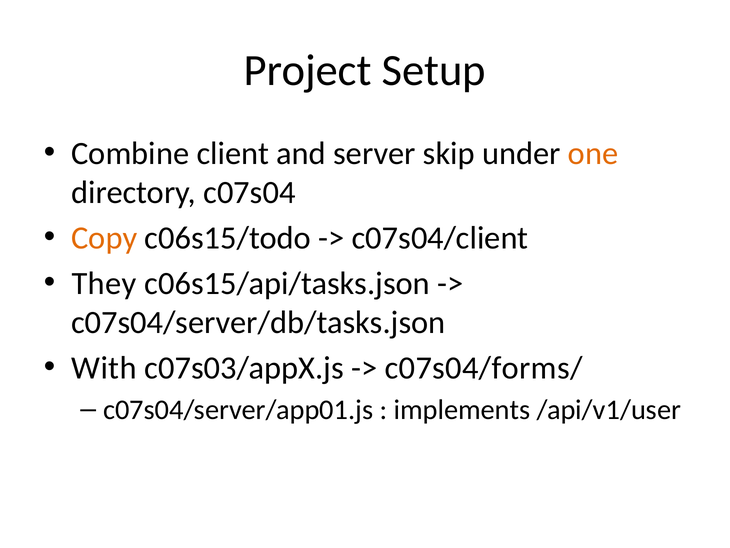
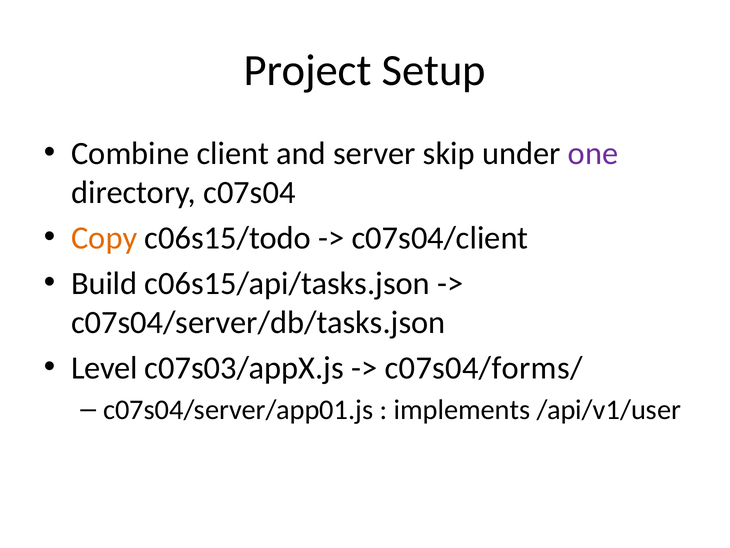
one colour: orange -> purple (593, 153)
They: They -> Build (104, 283)
With: With -> Level (104, 368)
